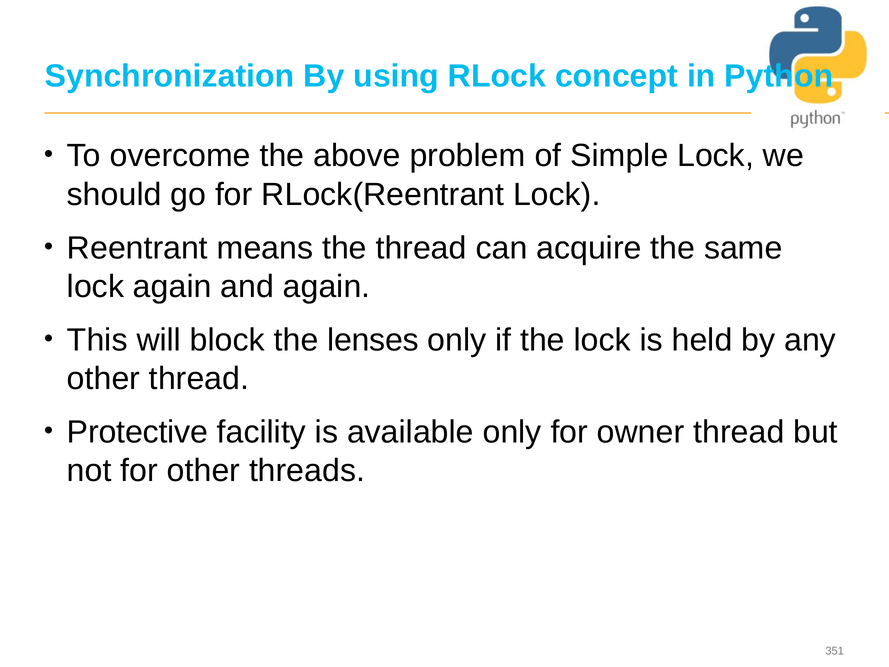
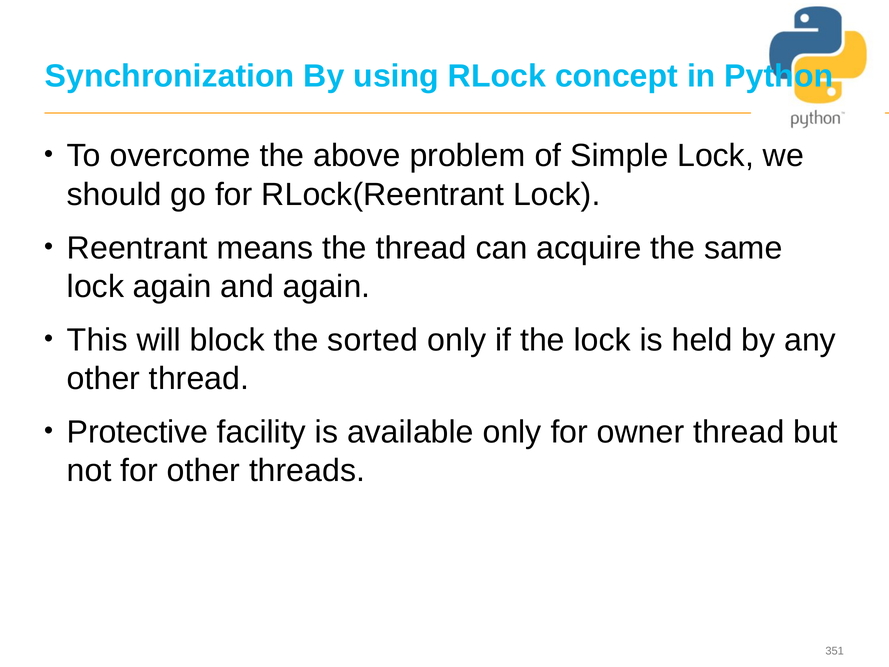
lenses: lenses -> sorted (373, 340)
